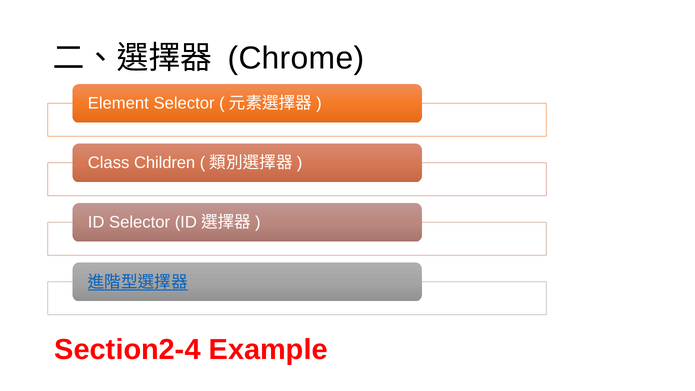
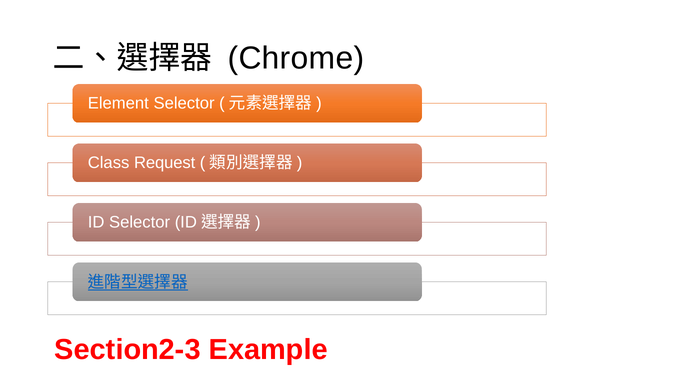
Children: Children -> Request (165, 163)
Section2-4: Section2-4 -> Section2-3 (128, 350)
